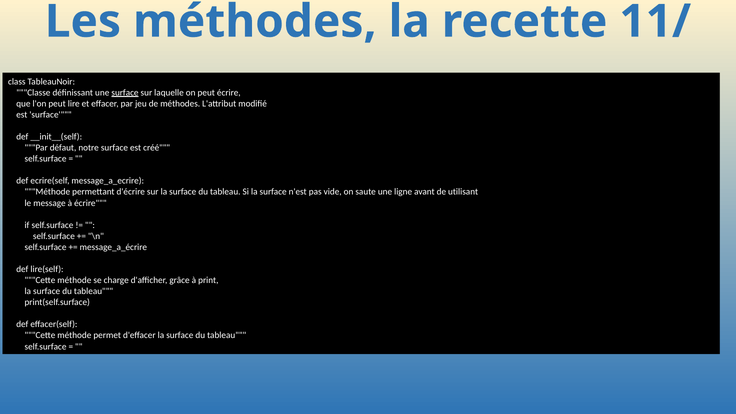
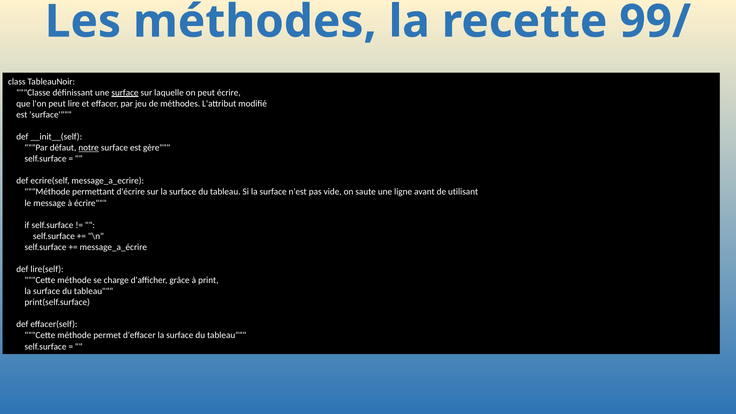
11/: 11/ -> 99/ (655, 22)
notre underline: none -> present (89, 148)
créé: créé -> gère (157, 148)
